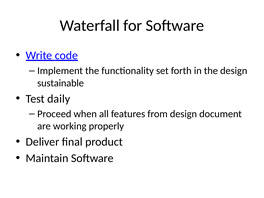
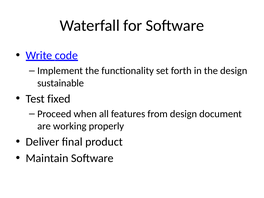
daily: daily -> fixed (59, 99)
